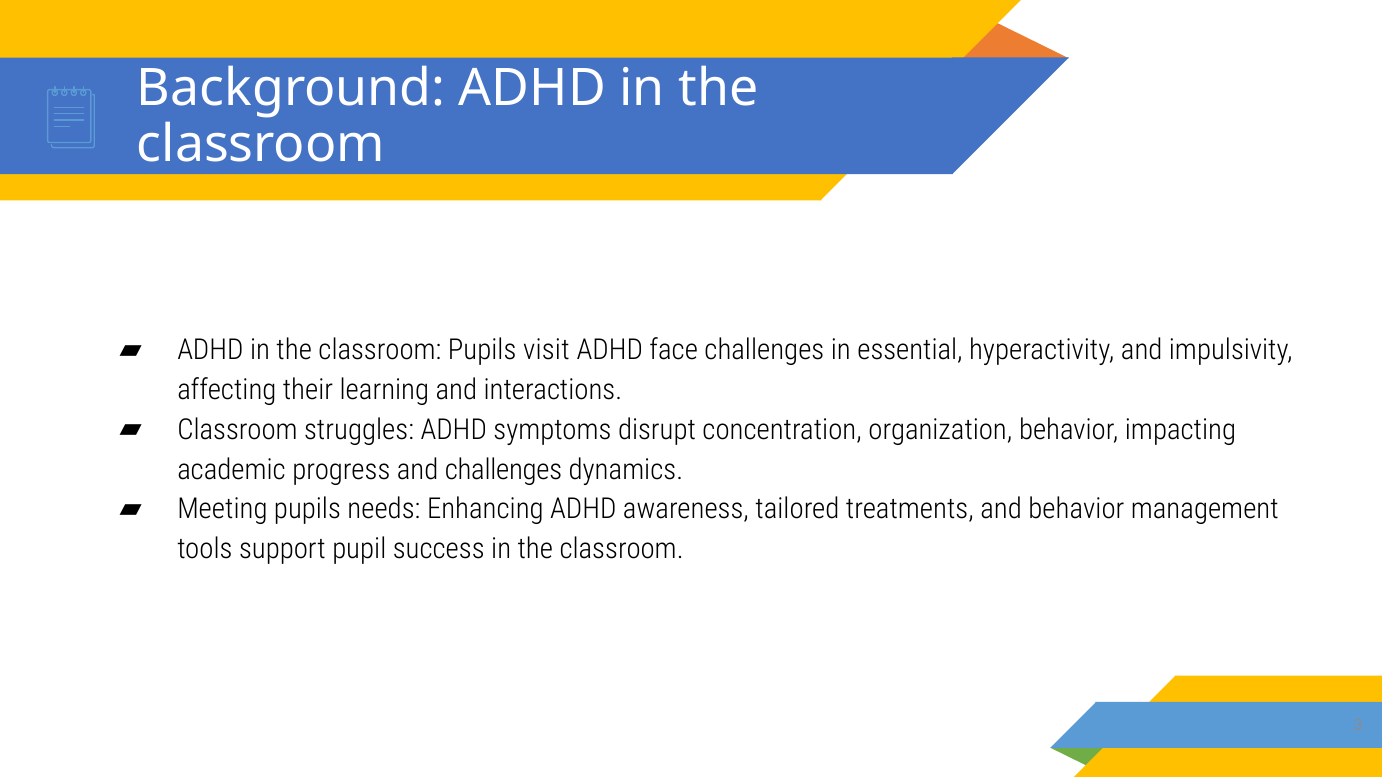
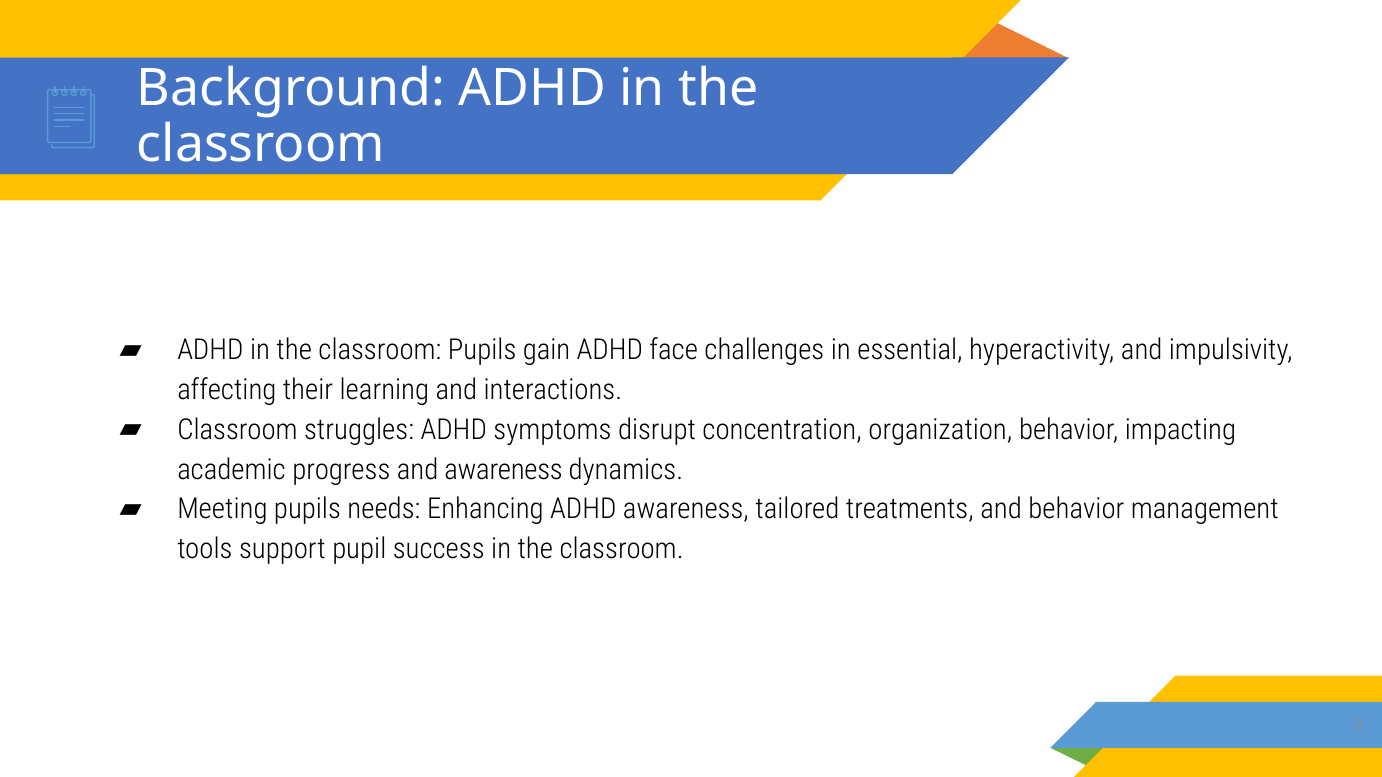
visit: visit -> gain (547, 351)
and challenges: challenges -> awareness (504, 470)
